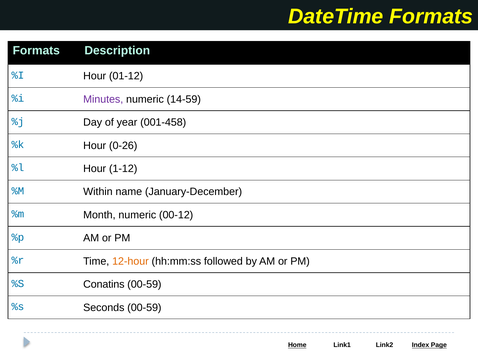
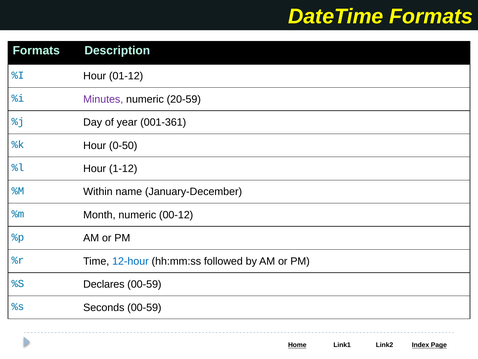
14-59: 14-59 -> 20-59 (184, 99)
001-458: 001-458 -> 001-361 (163, 122)
0-26: 0-26 -> 0-50 (123, 145)
12-hour colour: orange -> blue (130, 261)
Conatins: Conatins -> Declares (104, 284)
